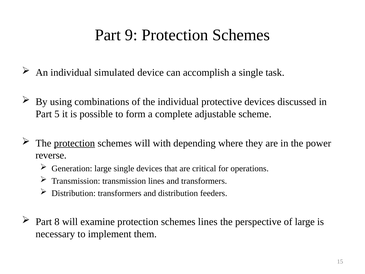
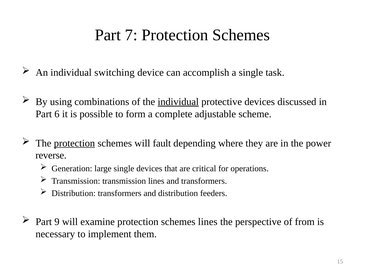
9: 9 -> 7 (131, 35)
simulated: simulated -> switching (114, 72)
individual underline: none -> present (178, 102)
5: 5 -> 6 (57, 114)
with: with -> fault (162, 143)
8: 8 -> 9 (57, 222)
of large: large -> from (305, 222)
